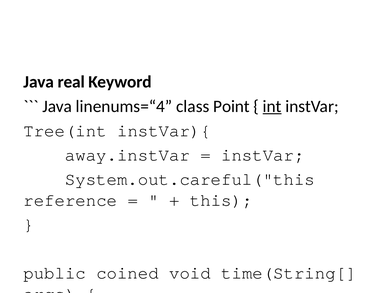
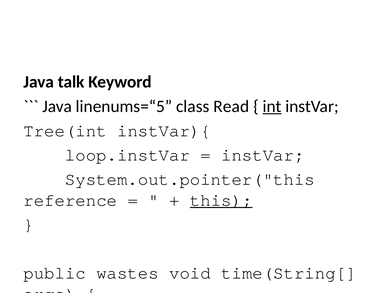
real: real -> talk (71, 82)
linenums=“4: linenums=“4 -> linenums=“5 (124, 106)
Point: Point -> Read (231, 106)
away.instVar: away.instVar -> loop.instVar (127, 155)
System.out.careful("this: System.out.careful("this -> System.out.pointer("this (190, 179)
this underline: none -> present (221, 200)
coined: coined -> wastes (127, 273)
